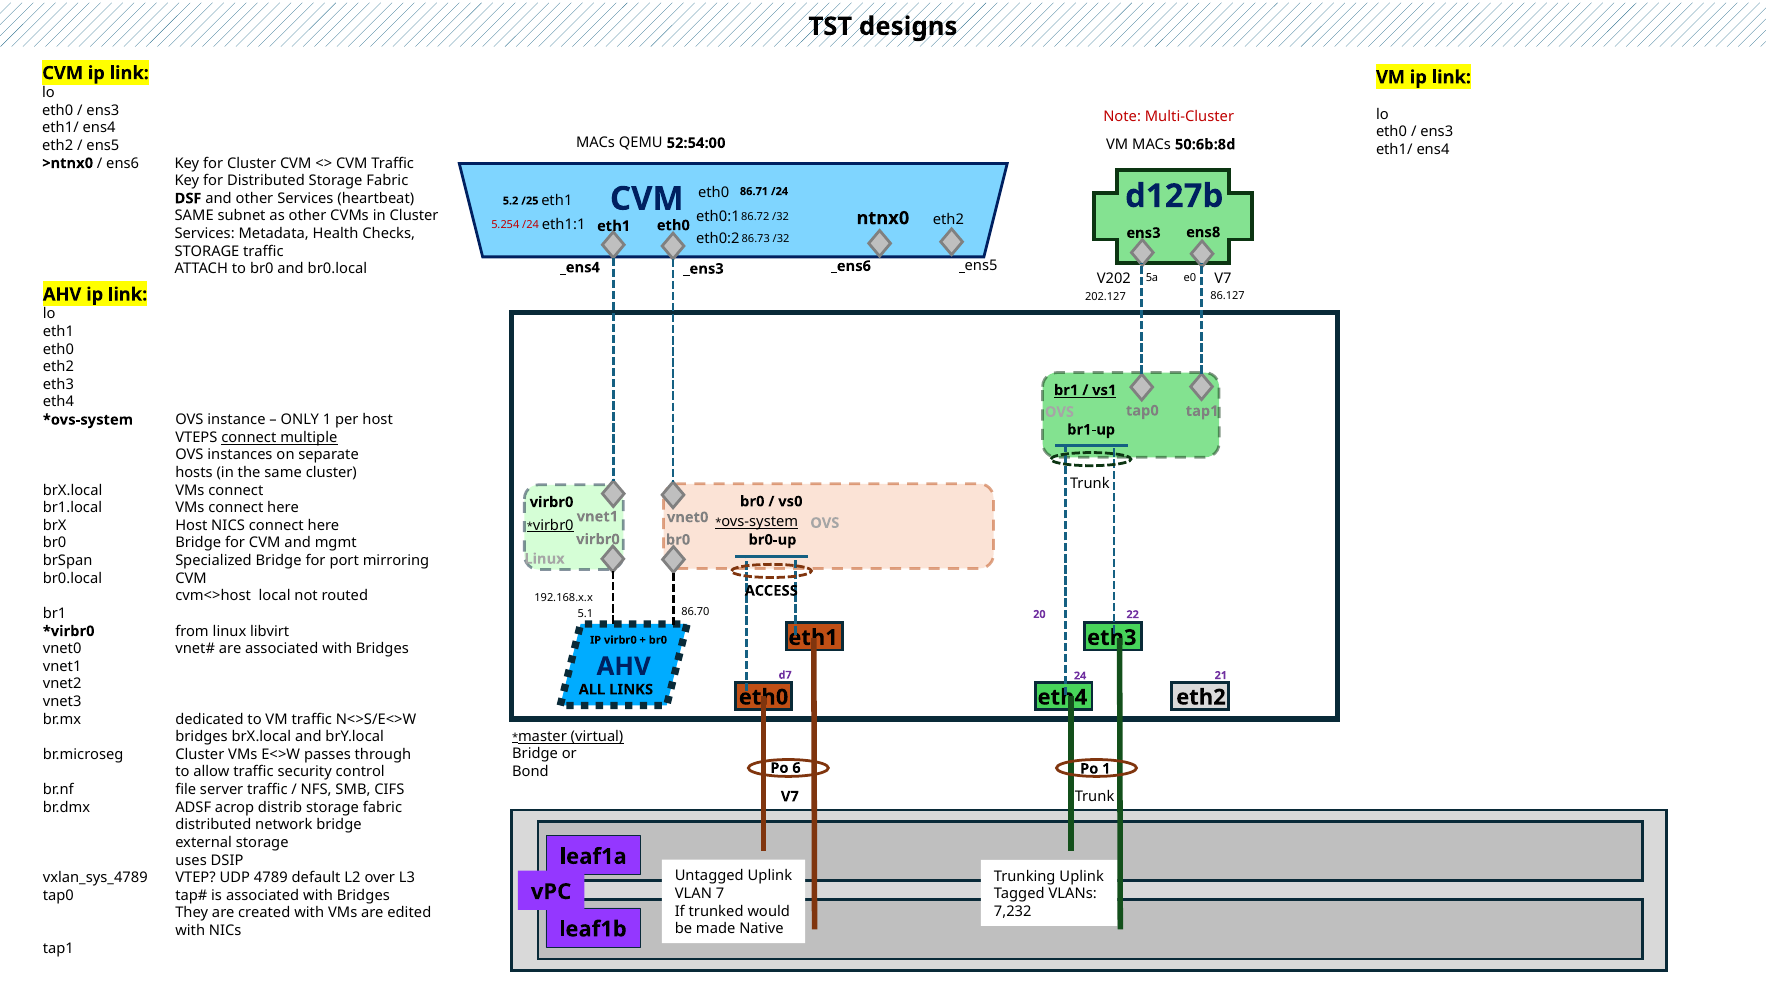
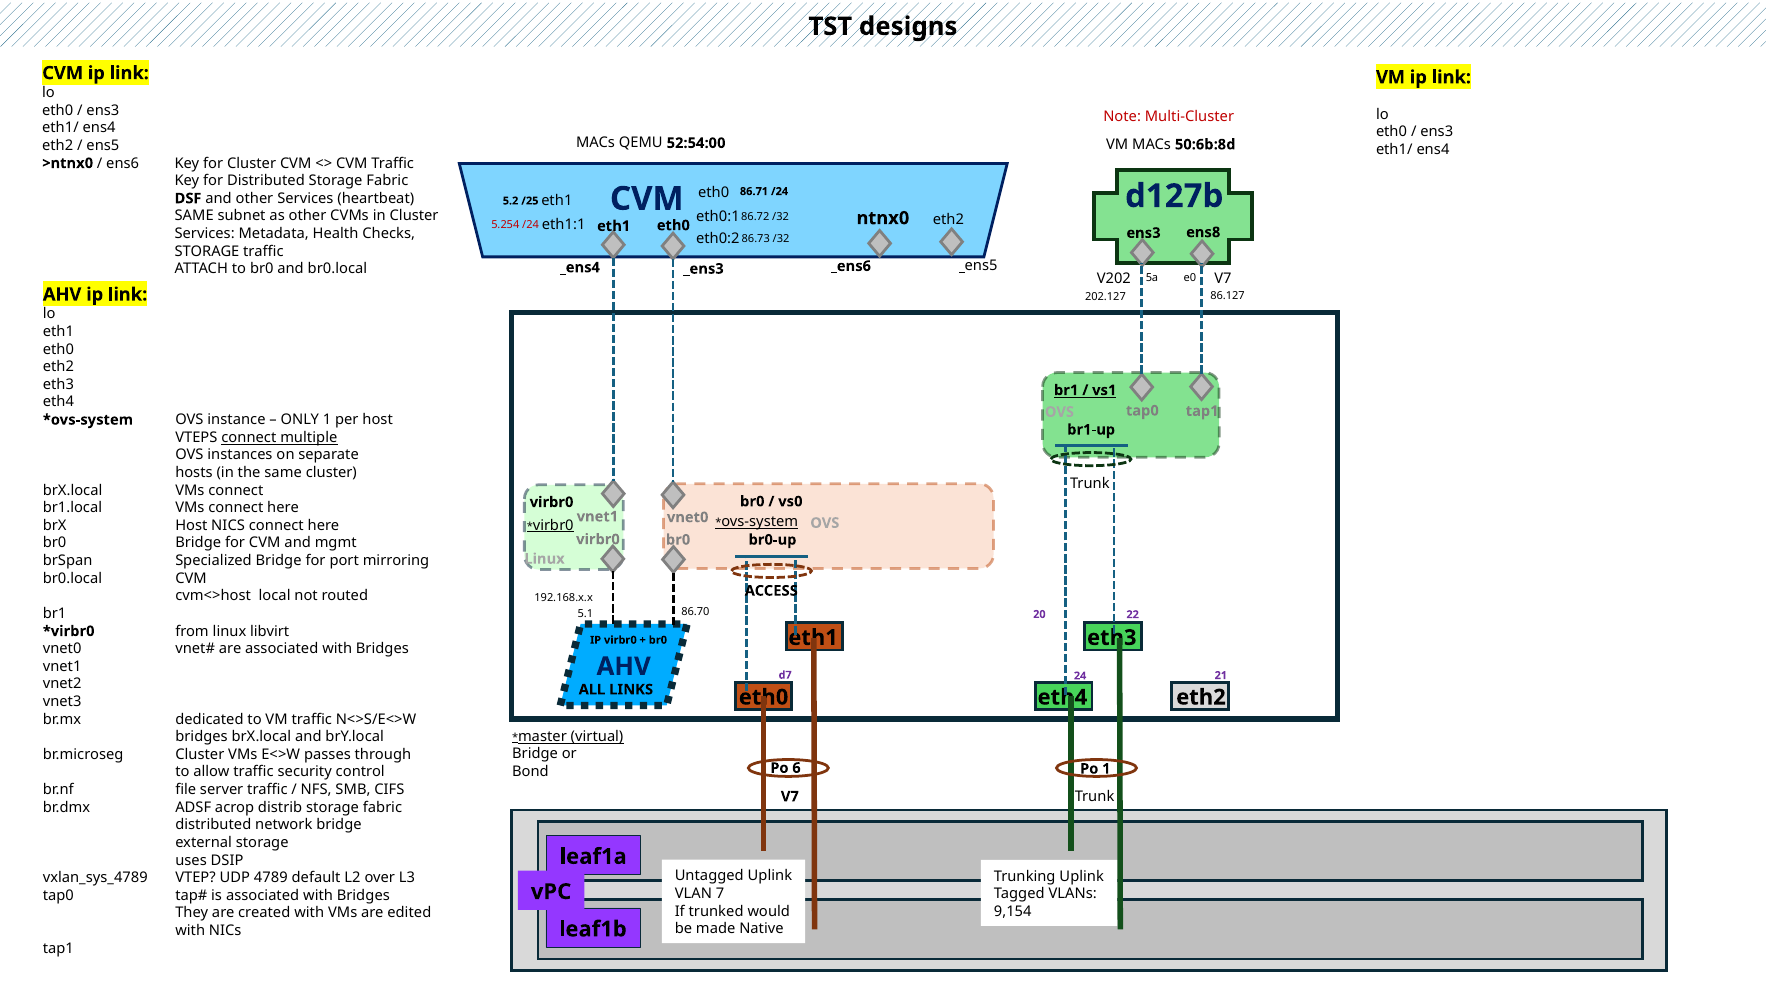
7,232: 7,232 -> 9,154 (1013, 912)
